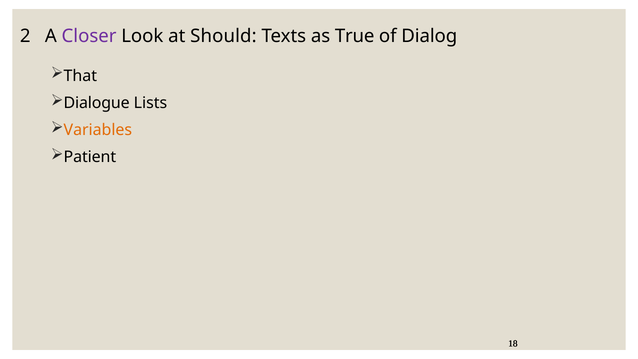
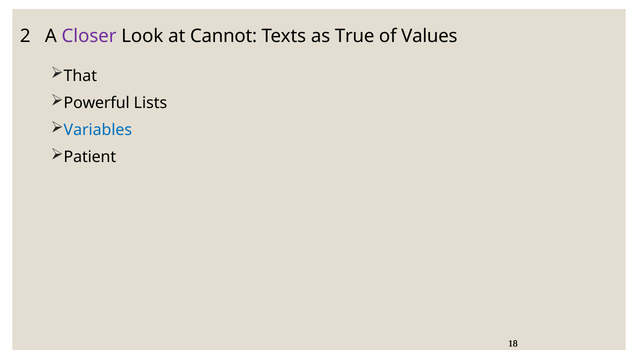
Should: Should -> Cannot (224, 36)
Dialog: Dialog -> Values (429, 36)
Dialogue: Dialogue -> Powerful (97, 103)
Variables colour: orange -> blue (98, 130)
